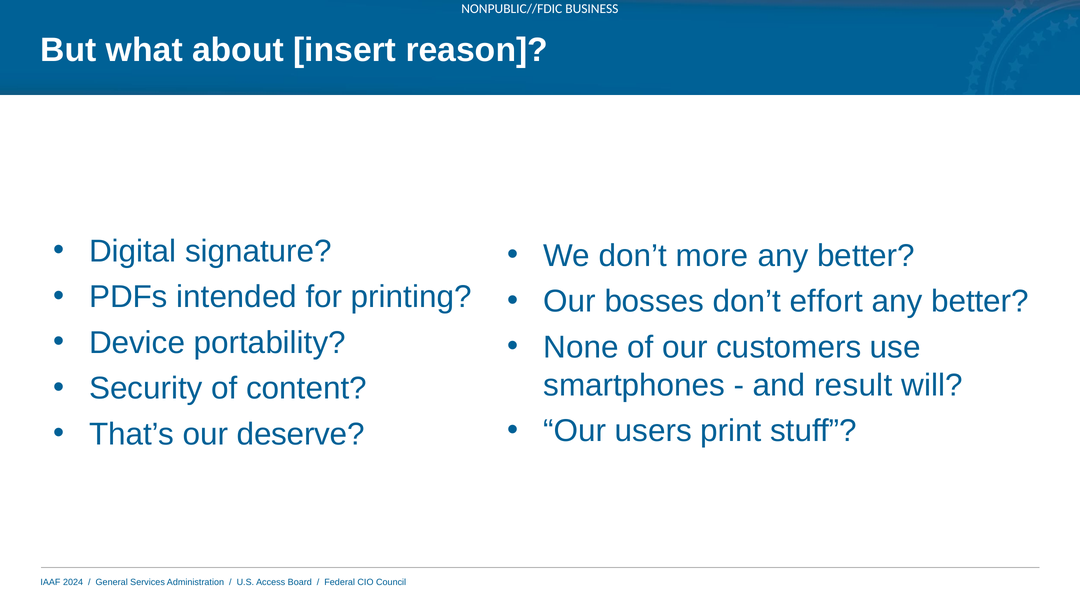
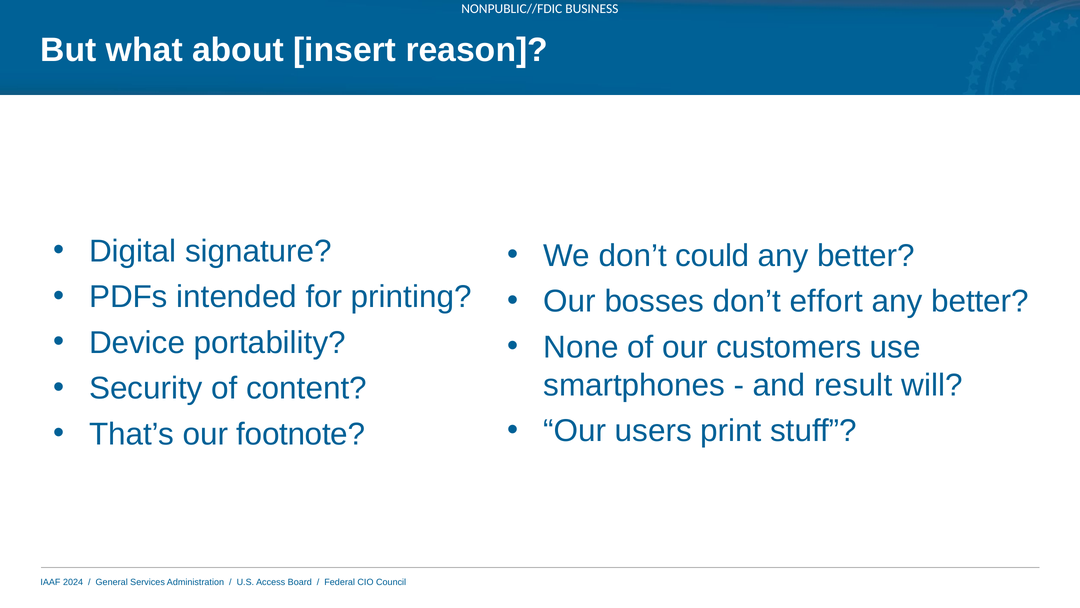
more: more -> could (712, 256)
deserve: deserve -> footnote (301, 434)
